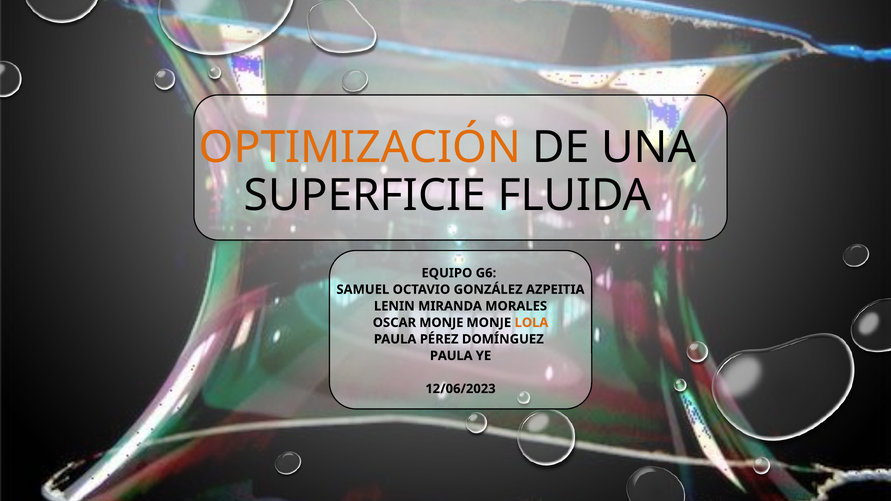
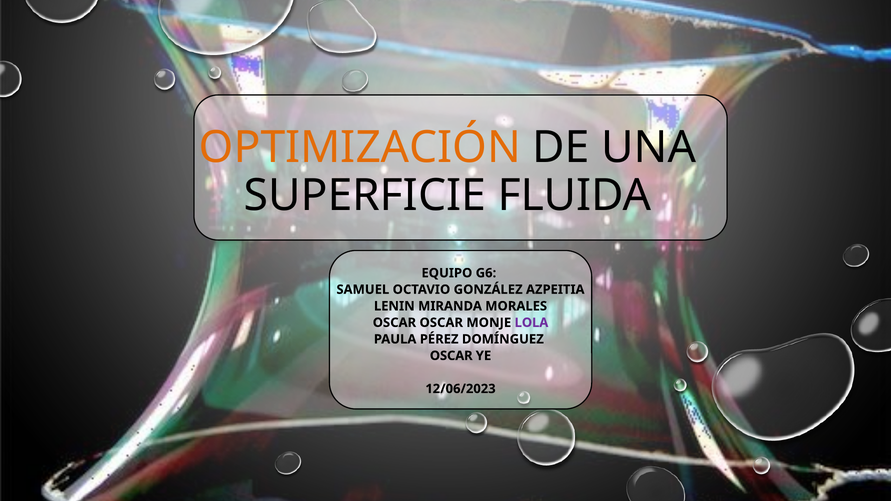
OSCAR MONJE: MONJE -> OSCAR (441, 323)
LOLA colour: orange -> purple (531, 323)
PAULA: PAULA -> OSCAR (451, 356)
